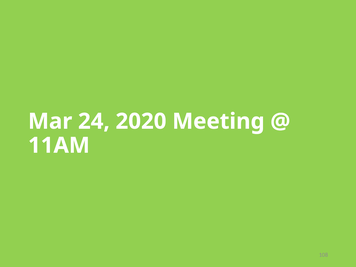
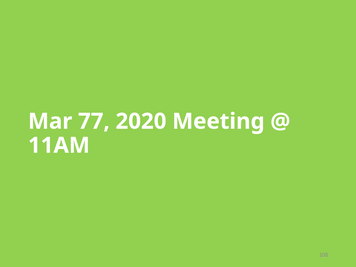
24: 24 -> 77 (94, 121)
